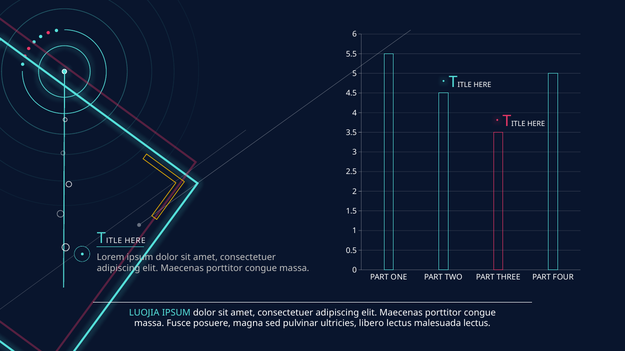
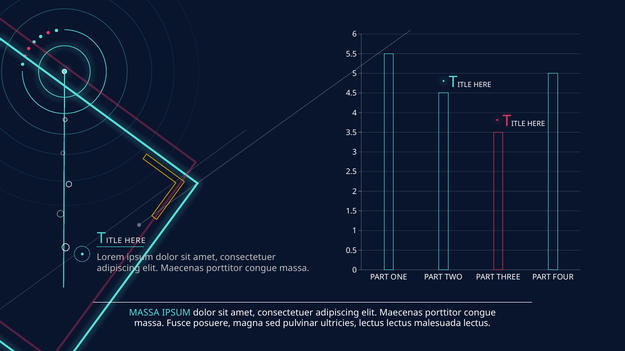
LUOJIA: LUOJIA -> MASSA (144, 313)
ultricies libero: libero -> lectus (372, 324)
